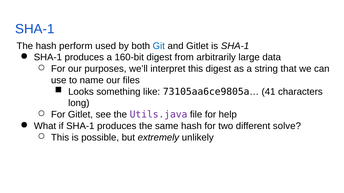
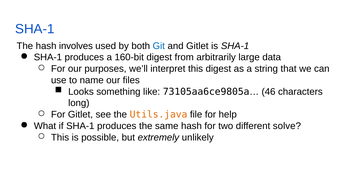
perform: perform -> involves (76, 46)
41: 41 -> 46 (268, 92)
Utils.java colour: purple -> orange (159, 115)
